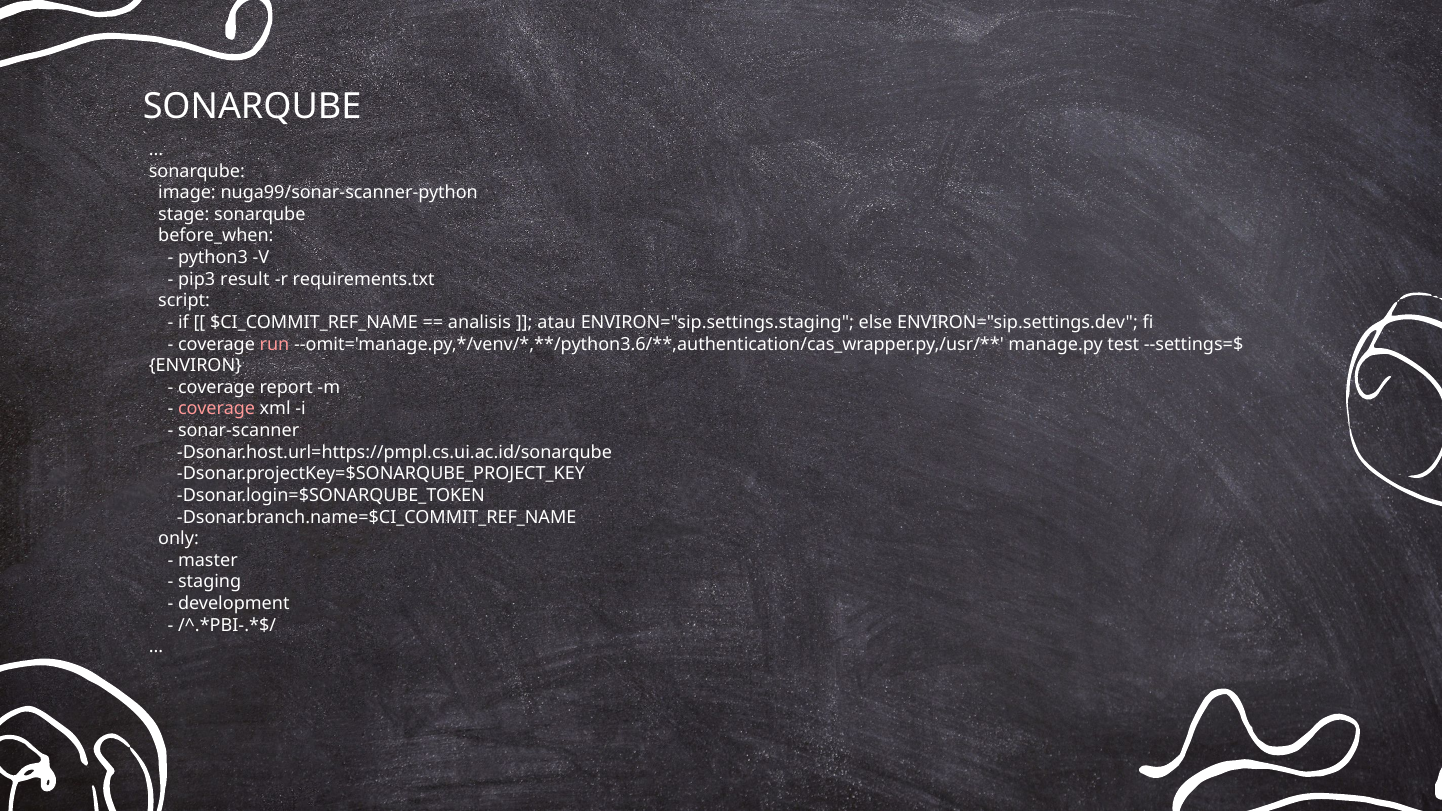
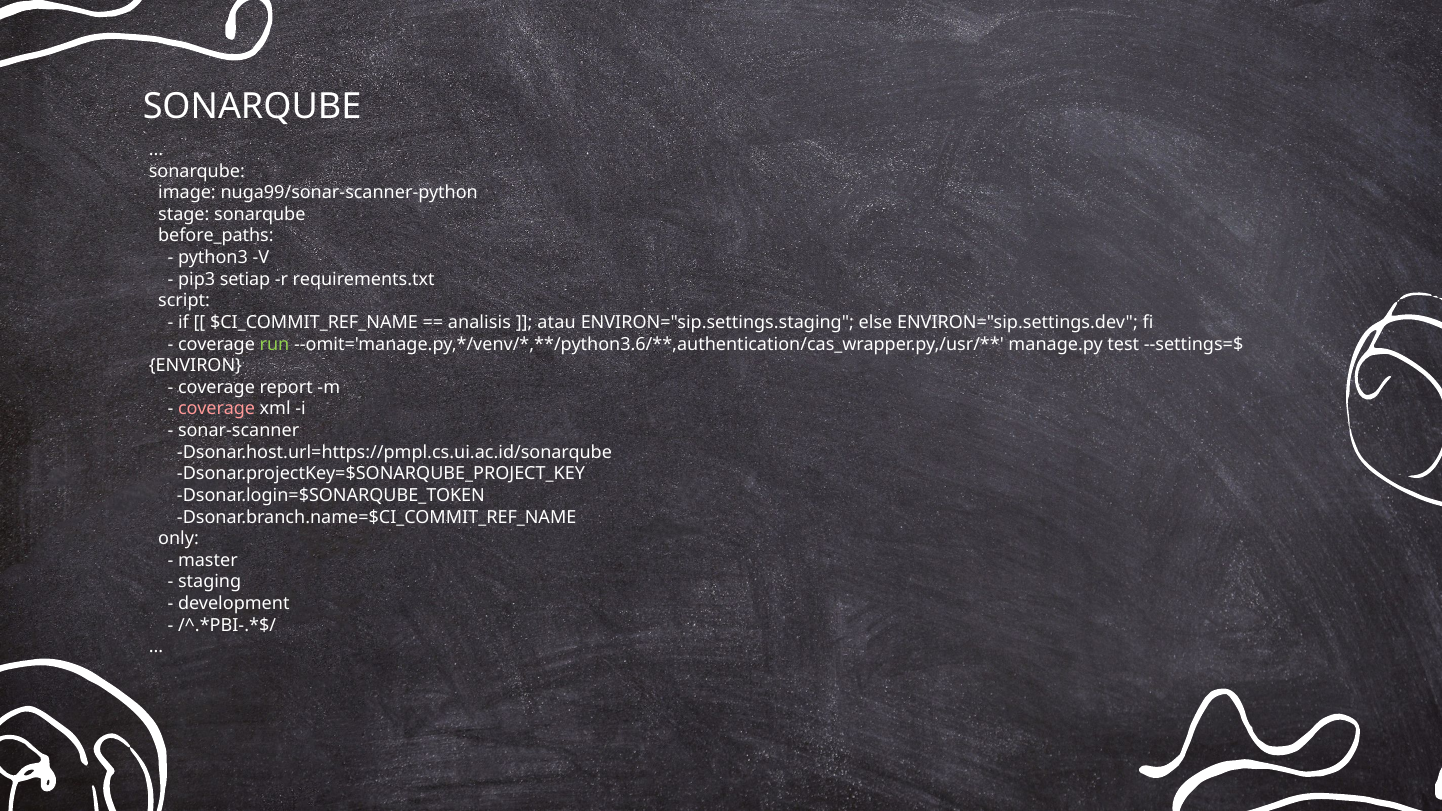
before_when: before_when -> before_paths (216, 236)
result: result -> setiap (245, 279)
run colour: pink -> light green (275, 344)
